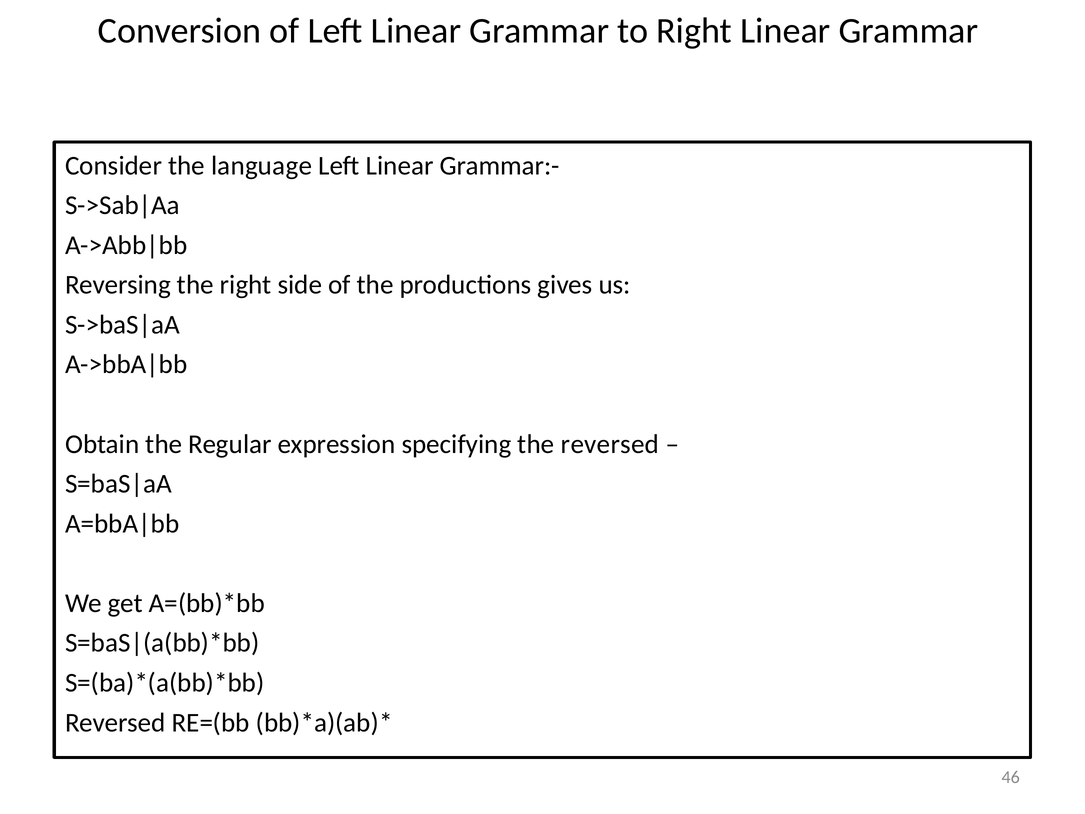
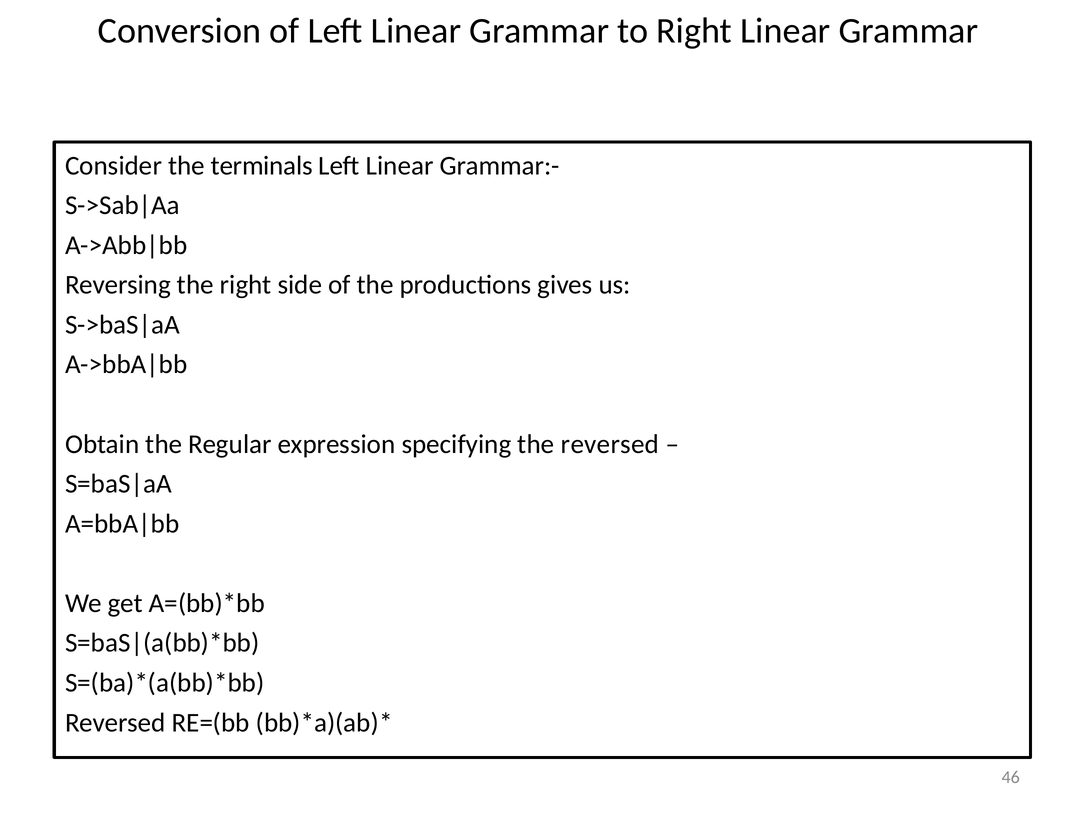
language: language -> terminals (262, 166)
